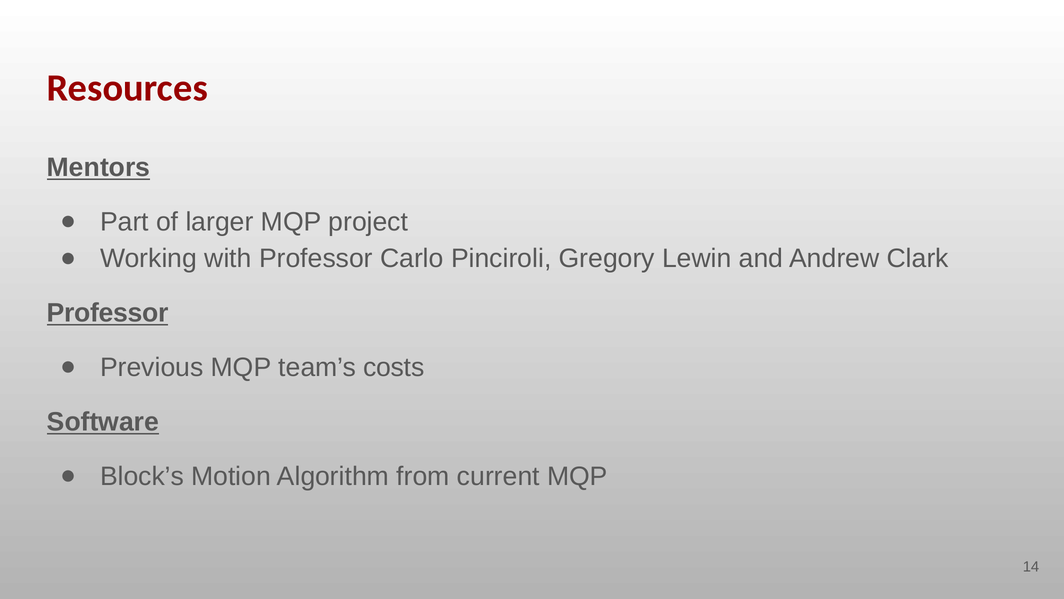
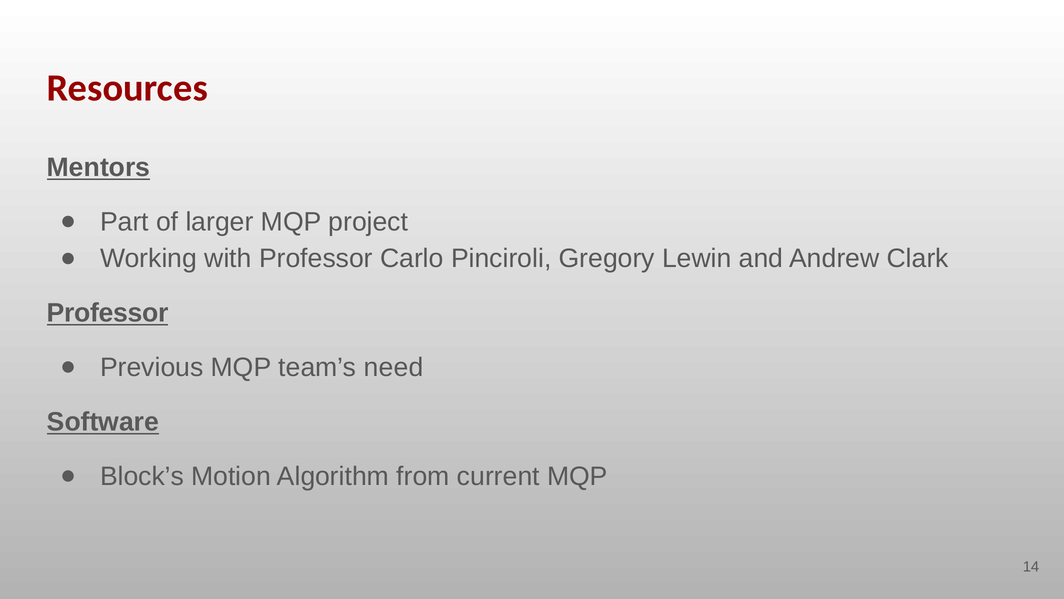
costs: costs -> need (394, 367)
